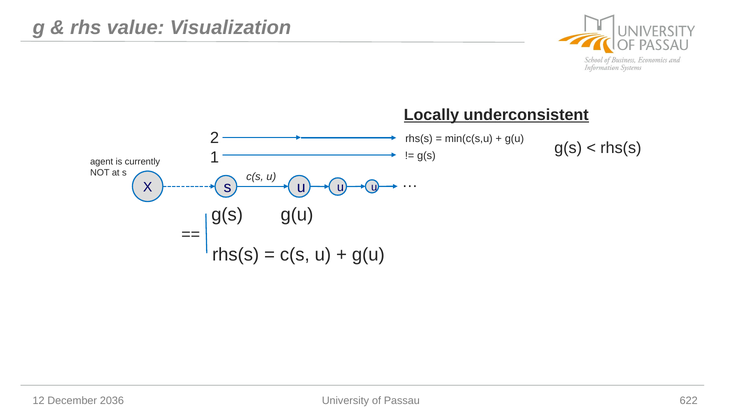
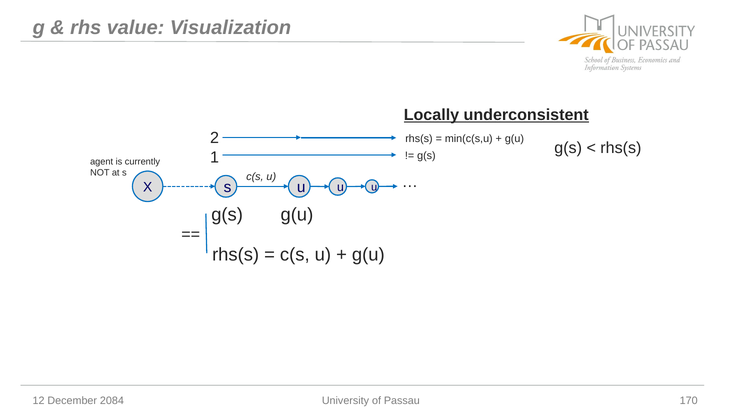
2036: 2036 -> 2084 (112, 401)
622: 622 -> 170 (689, 401)
